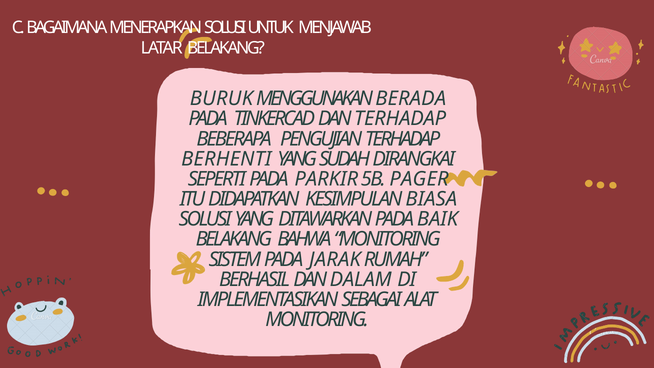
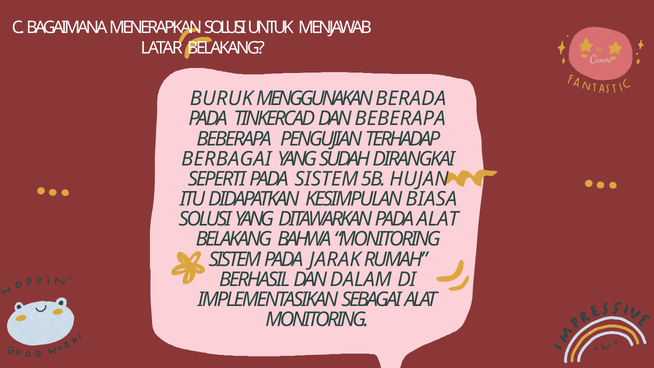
DAN TERHADAP: TERHADAP -> BEBERAPA (400, 119)
BERHENTI: BERHENTI -> BERBAGAI (226, 159)
PADA PARKIR: PARKIR -> SISTEM (326, 179)
PAGER: PAGER -> HUJAN (419, 179)
PADA BAIK: BAIK -> ALAT (438, 219)
